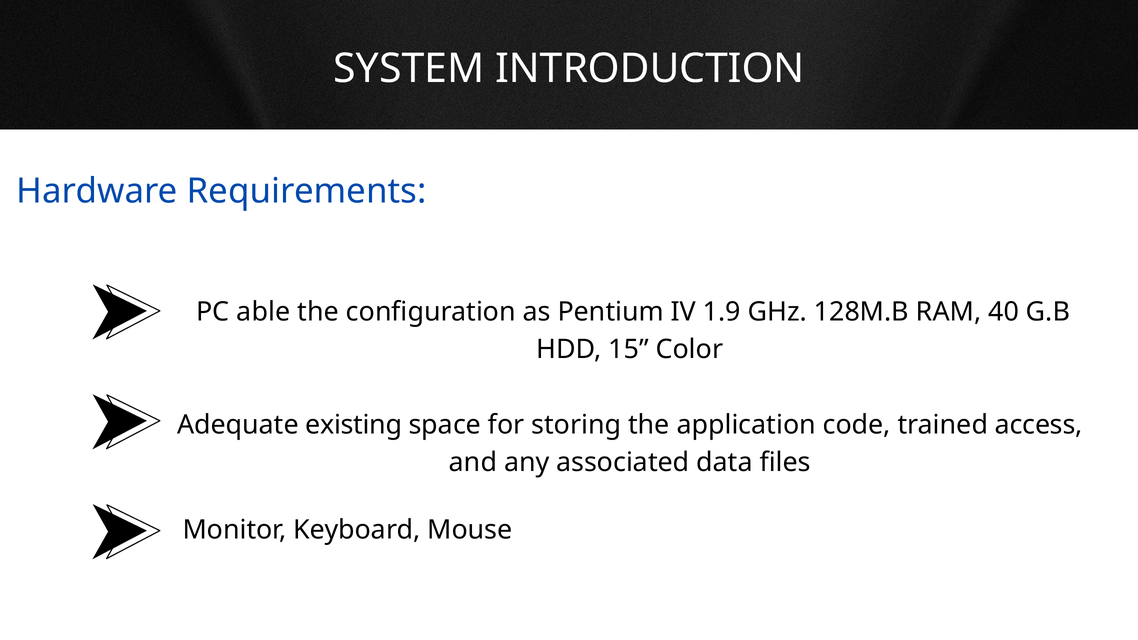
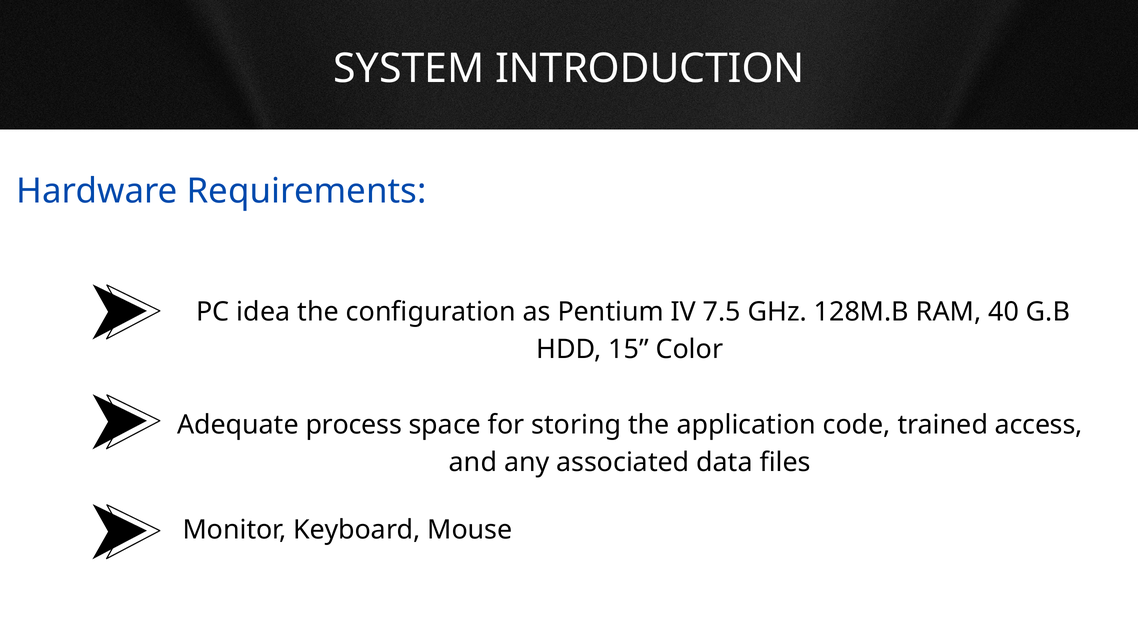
able: able -> idea (263, 312)
1.9: 1.9 -> 7.5 (722, 312)
existing: existing -> process (354, 425)
